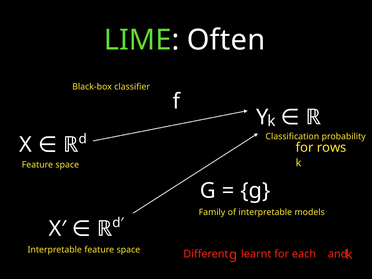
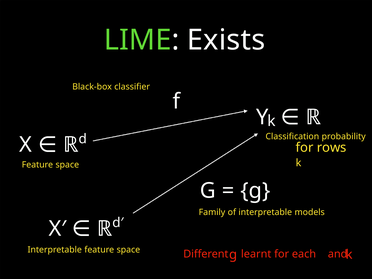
Often: Often -> Exists (226, 40)
